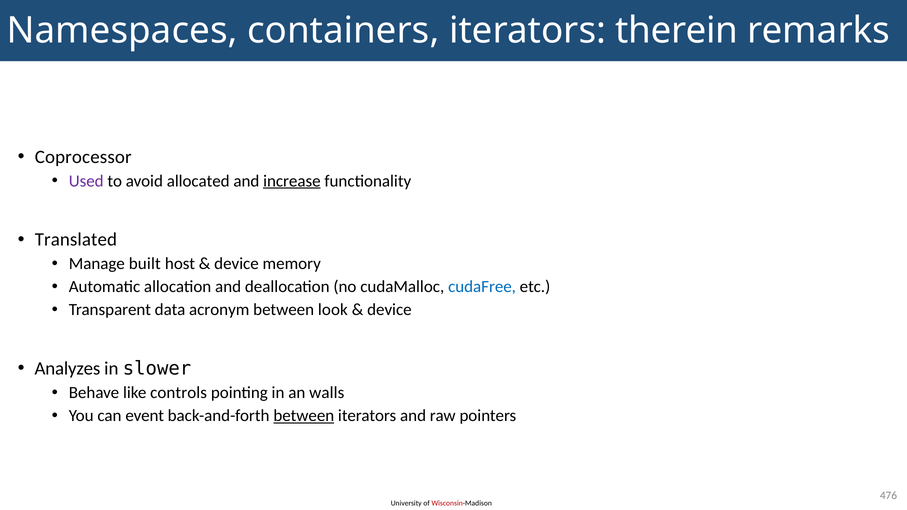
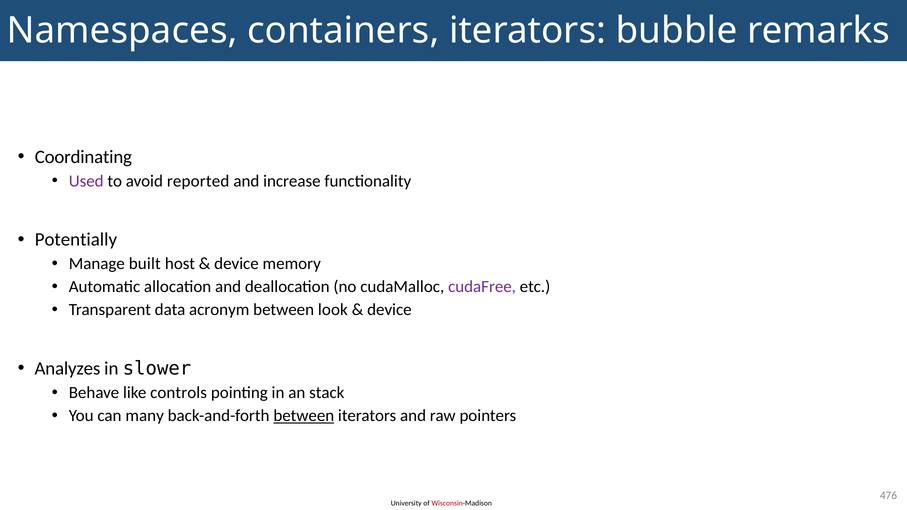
therein: therein -> bubble (677, 30)
Coprocessor: Coprocessor -> Coordinating (83, 157)
allocated: allocated -> reported (198, 181)
increase underline: present -> none (292, 181)
Translated: Translated -> Potentially (76, 240)
cudaFree colour: blue -> purple (482, 287)
walls: walls -> stack (327, 393)
event: event -> many (145, 416)
